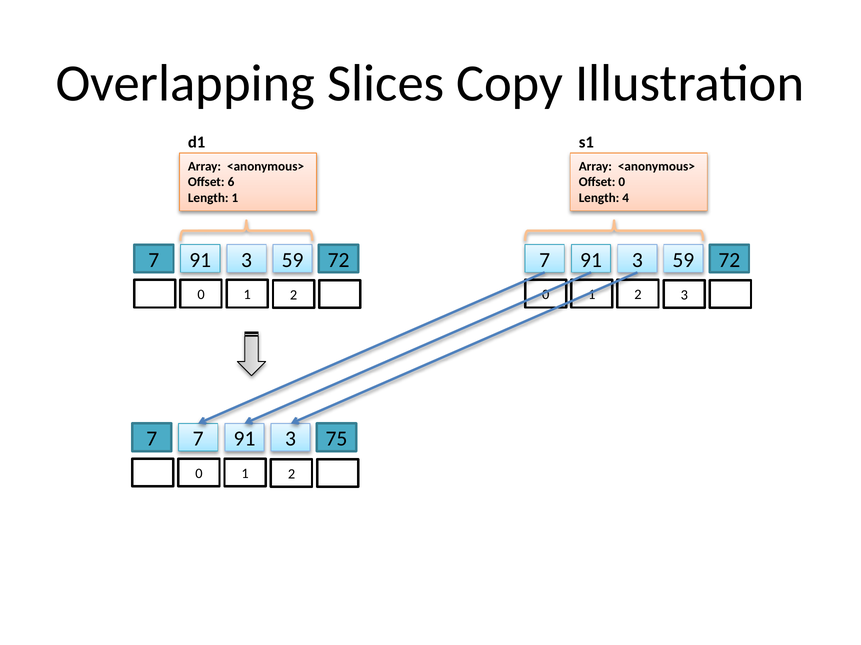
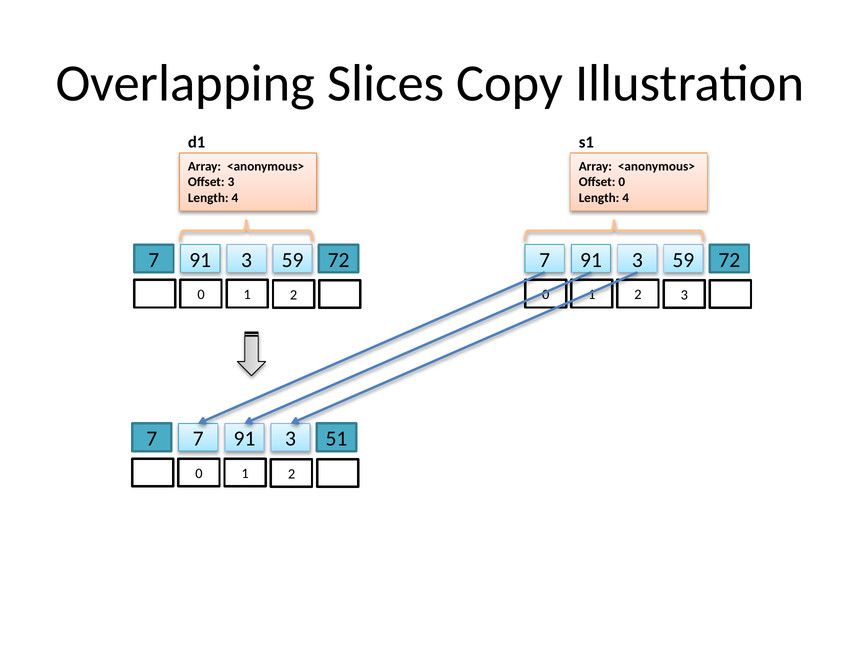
Offset 6: 6 -> 3 (231, 182)
1: 1 -> 4 (235, 198)
75: 75 -> 51 (336, 439)
